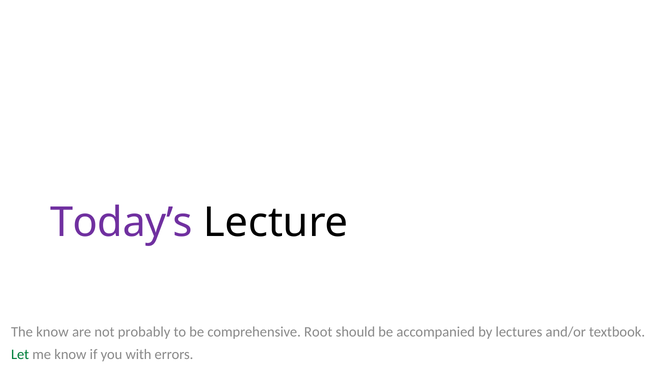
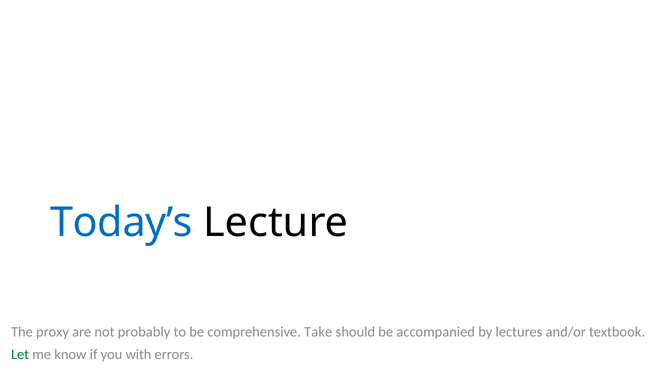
Today’s colour: purple -> blue (121, 223)
The know: know -> proxy (53, 332)
Root: Root -> Take (318, 332)
